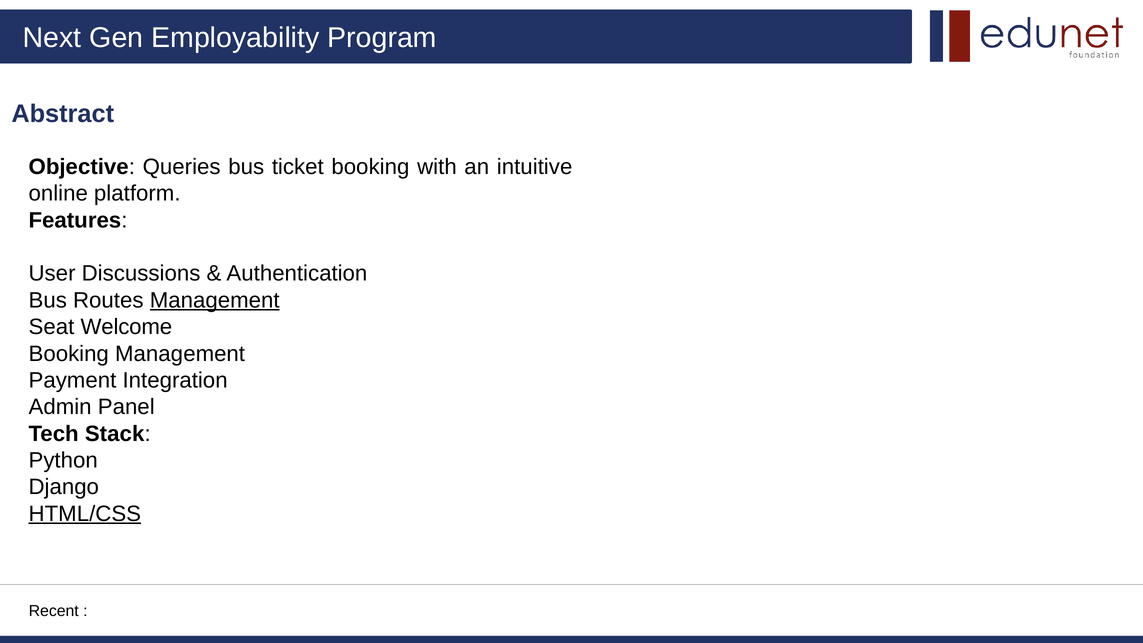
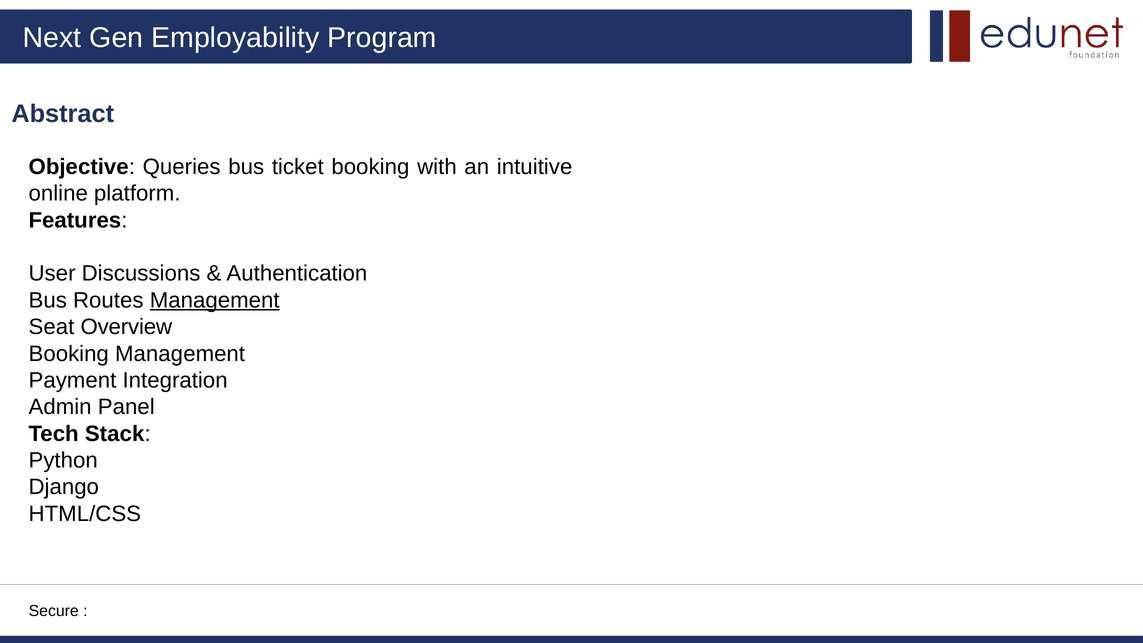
Welcome: Welcome -> Overview (126, 327)
HTML/CSS underline: present -> none (85, 514)
Recent: Recent -> Secure (54, 611)
